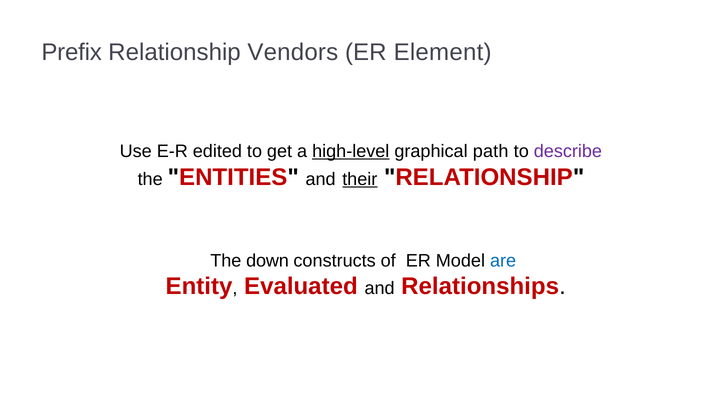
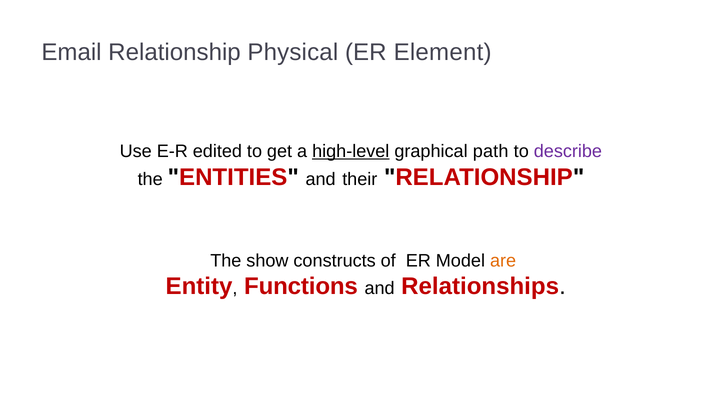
Prefix: Prefix -> Email (72, 52)
Vendors: Vendors -> Physical (293, 52)
their underline: present -> none (360, 179)
down: down -> show (267, 261)
are colour: blue -> orange (503, 261)
Evaluated: Evaluated -> Functions (301, 286)
